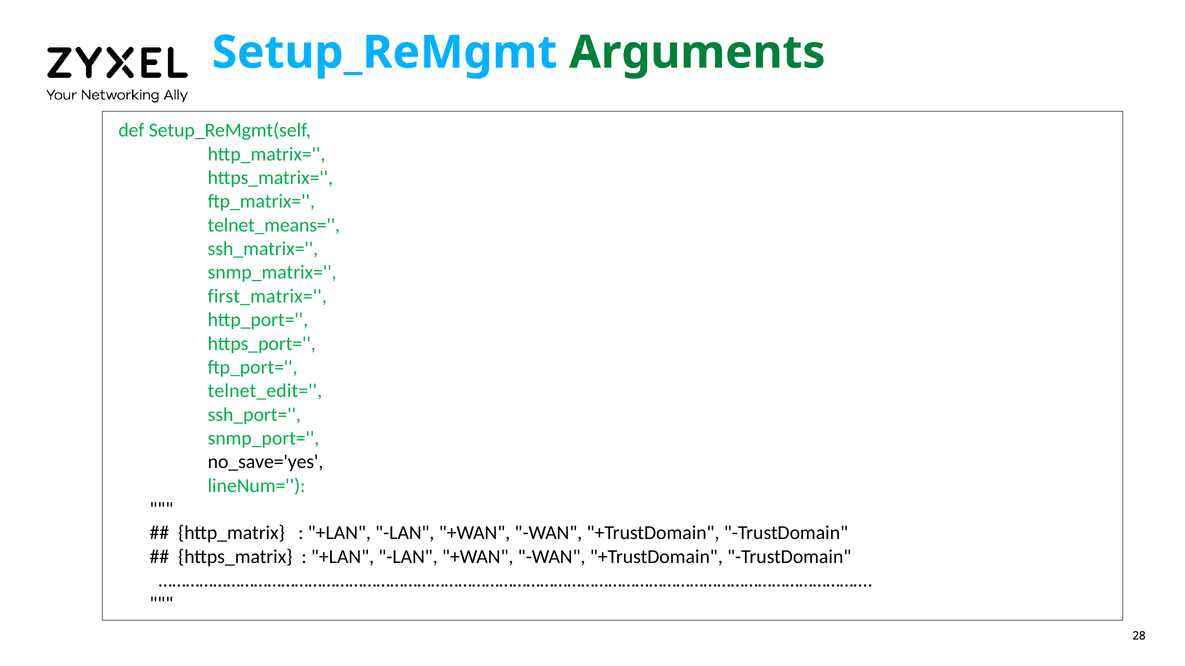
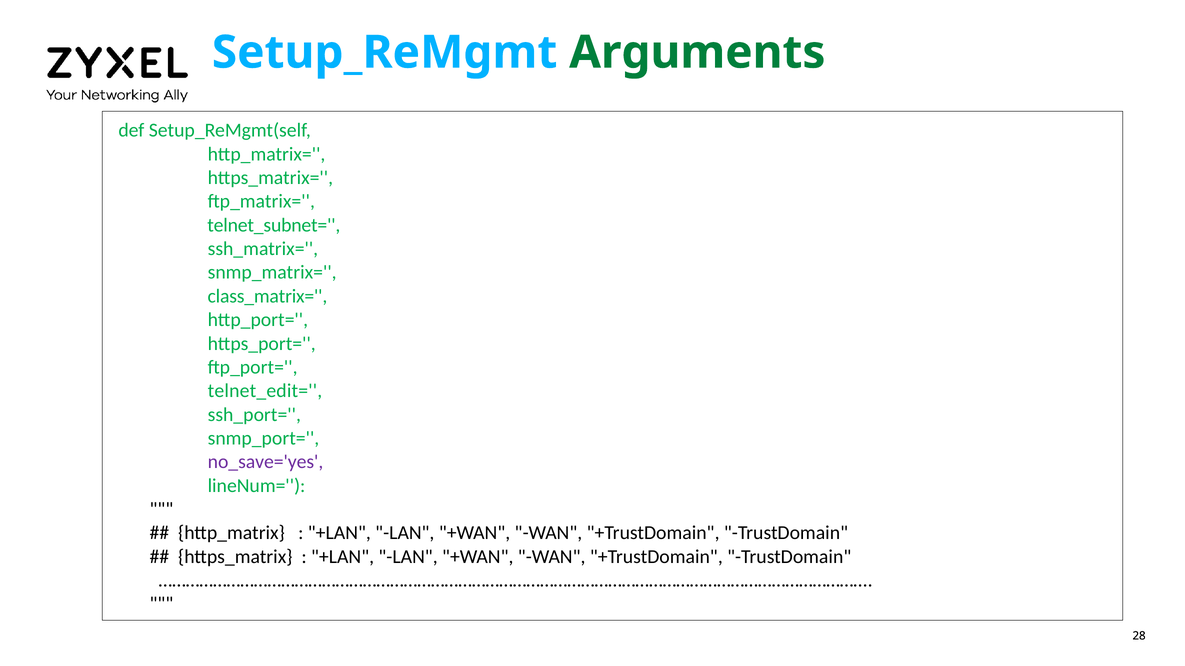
telnet_means=: telnet_means= -> telnet_subnet= (274, 225)
first_matrix=: first_matrix= -> class_matrix= (267, 296)
no_save='yes colour: black -> purple (266, 462)
